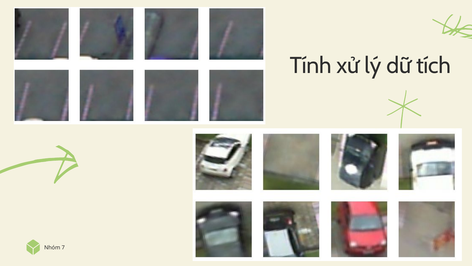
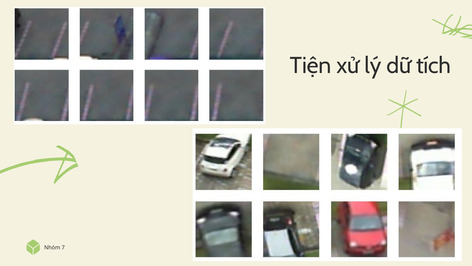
Tính: Tính -> Tiện (311, 65)
